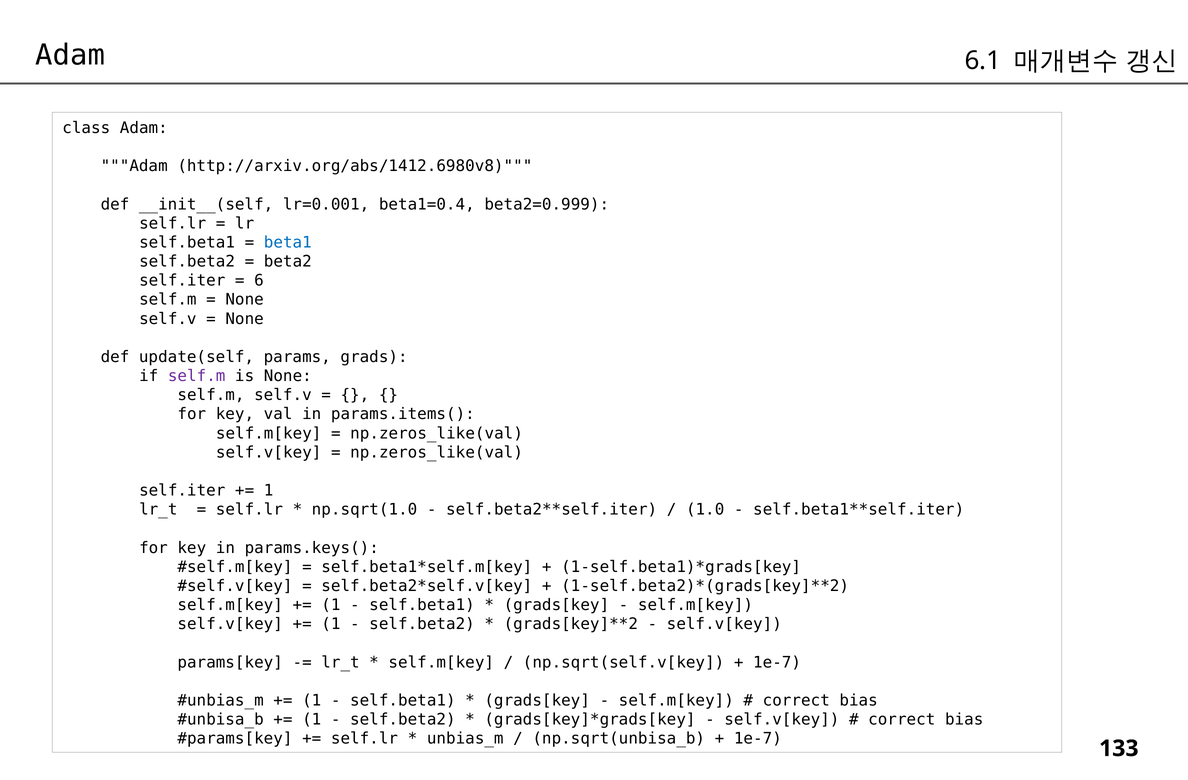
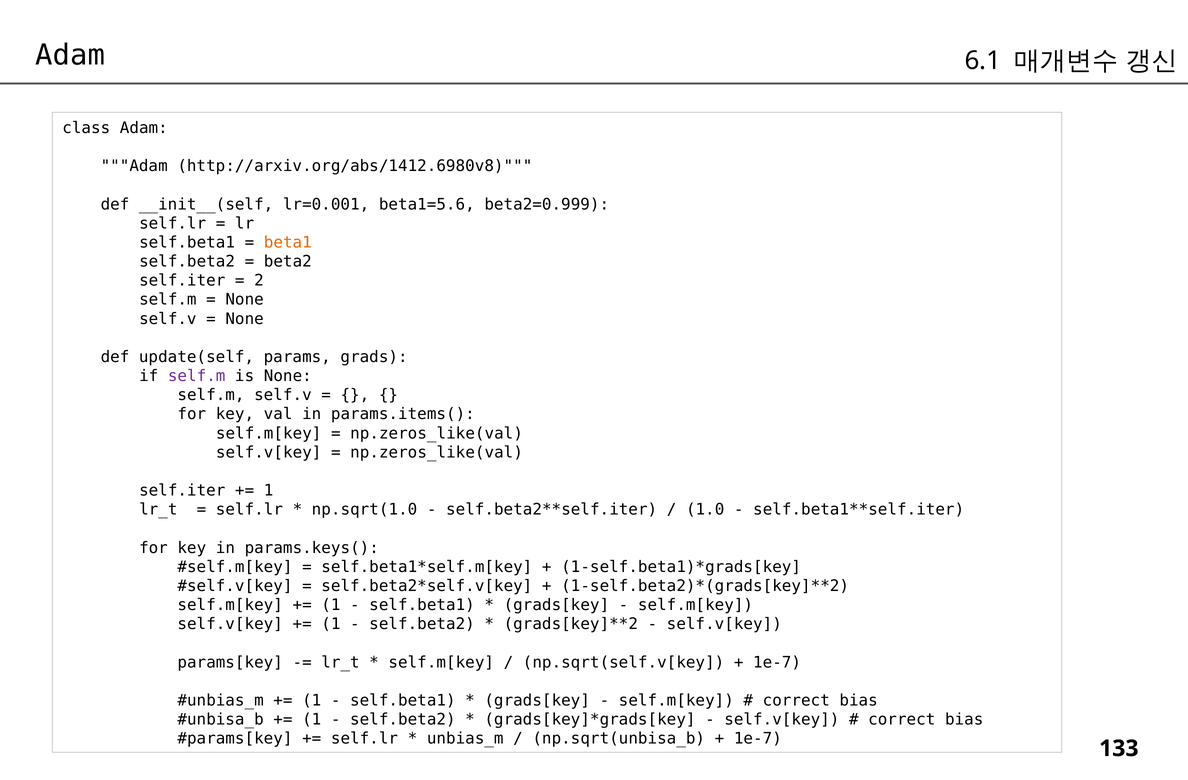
beta1=0.4: beta1=0.4 -> beta1=5.6 (427, 204)
beta1 colour: blue -> orange (288, 243)
6: 6 -> 2 (259, 281)
